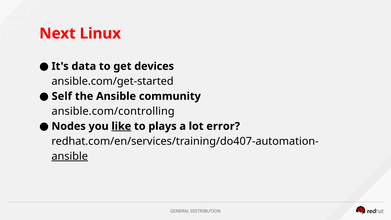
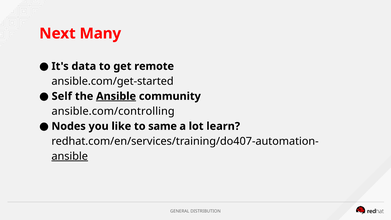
Linux: Linux -> Many (100, 33)
devices: devices -> remote (154, 66)
Ansible underline: none -> present (116, 96)
like underline: present -> none (121, 126)
plays: plays -> same (163, 126)
error: error -> learn (223, 126)
